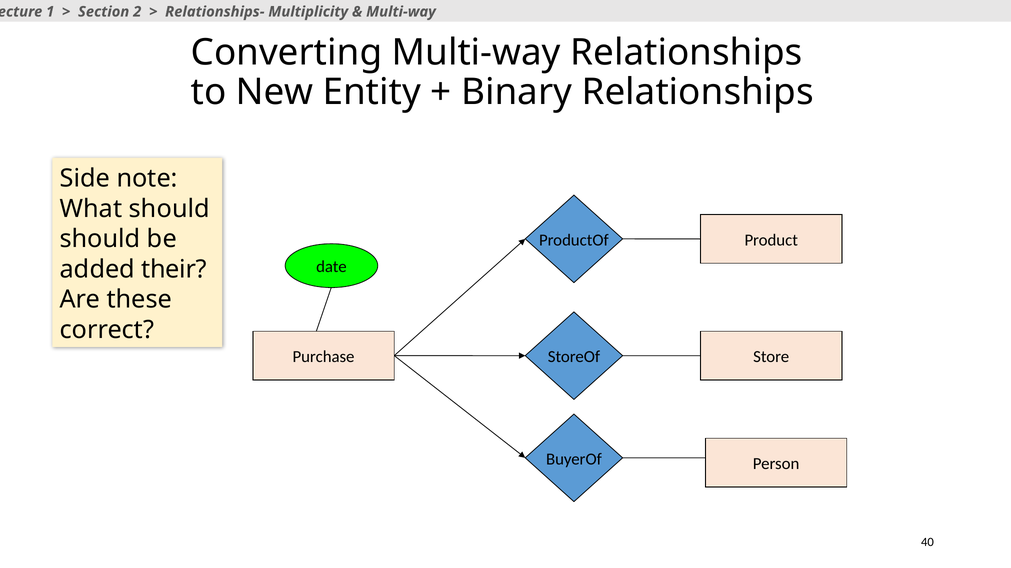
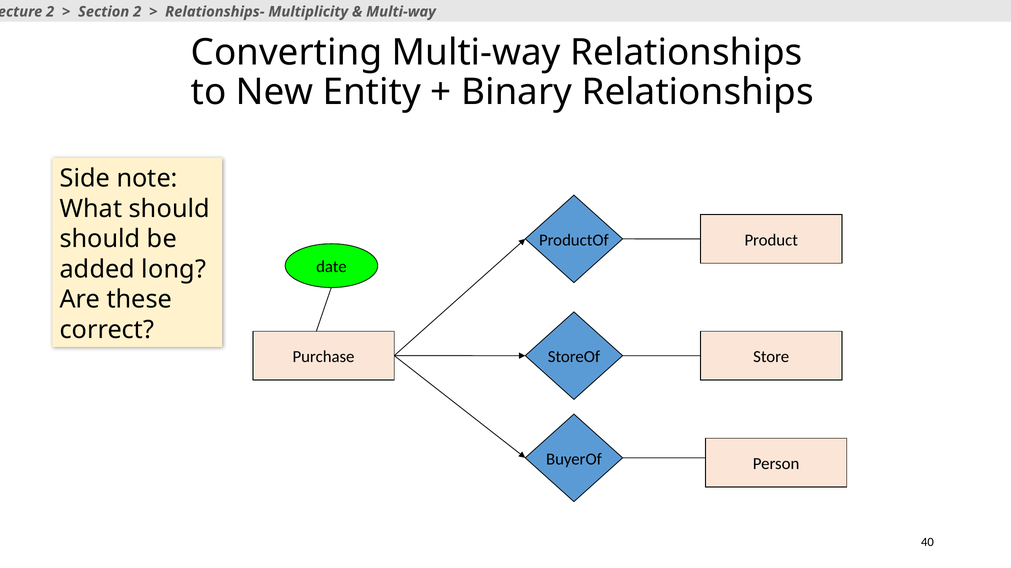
1: 1 -> 2 (50, 12)
their: their -> long (174, 270)
